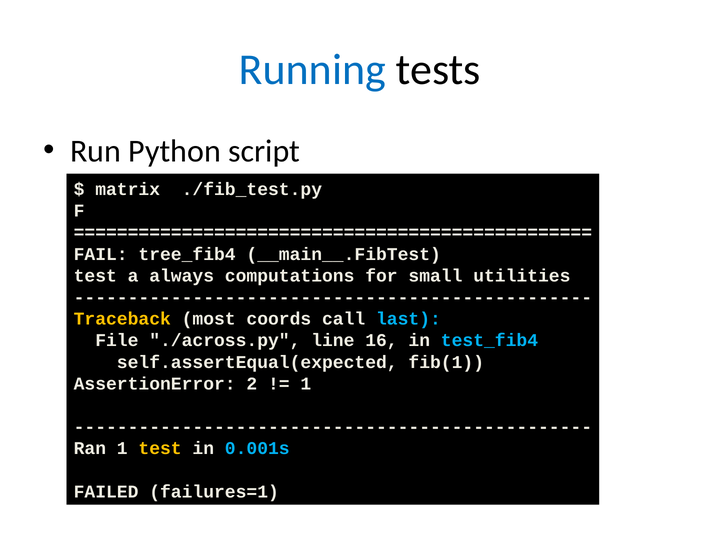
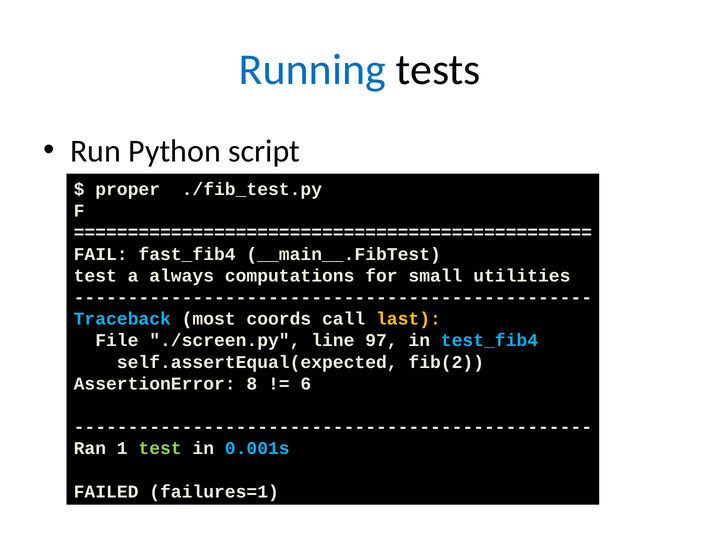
matrix: matrix -> proper (128, 189)
tree_fib4: tree_fib4 -> fast_fib4 (187, 254)
Traceback colour: yellow -> light blue (122, 319)
last colour: light blue -> yellow (408, 319)
./across.py: ./across.py -> ./screen.py (225, 340)
16: 16 -> 97 (381, 340)
fib(1: fib(1 -> fib(2 (446, 362)
2: 2 -> 8 (252, 384)
1: 1 -> 6 (306, 384)
test colour: yellow -> light green (160, 448)
